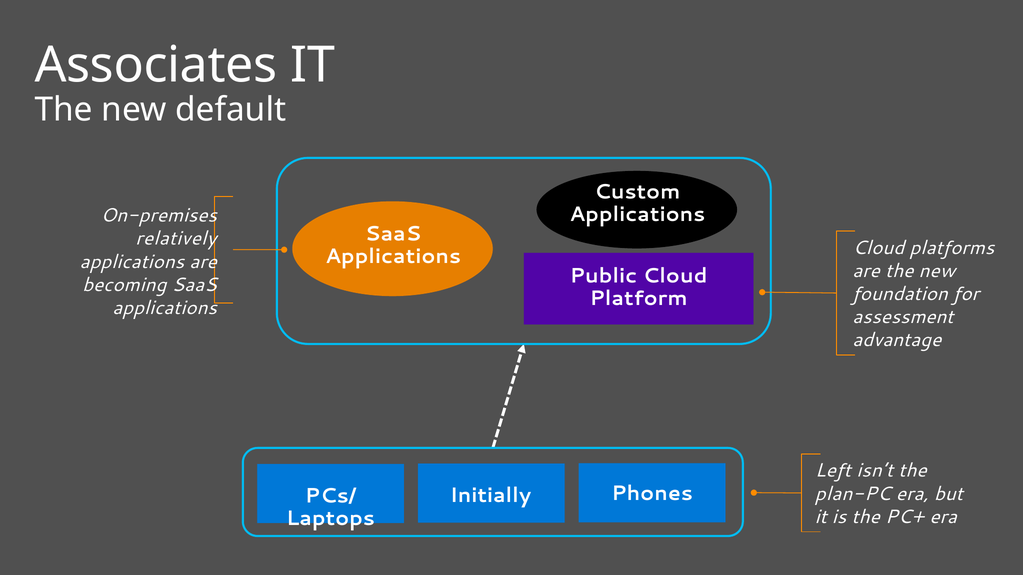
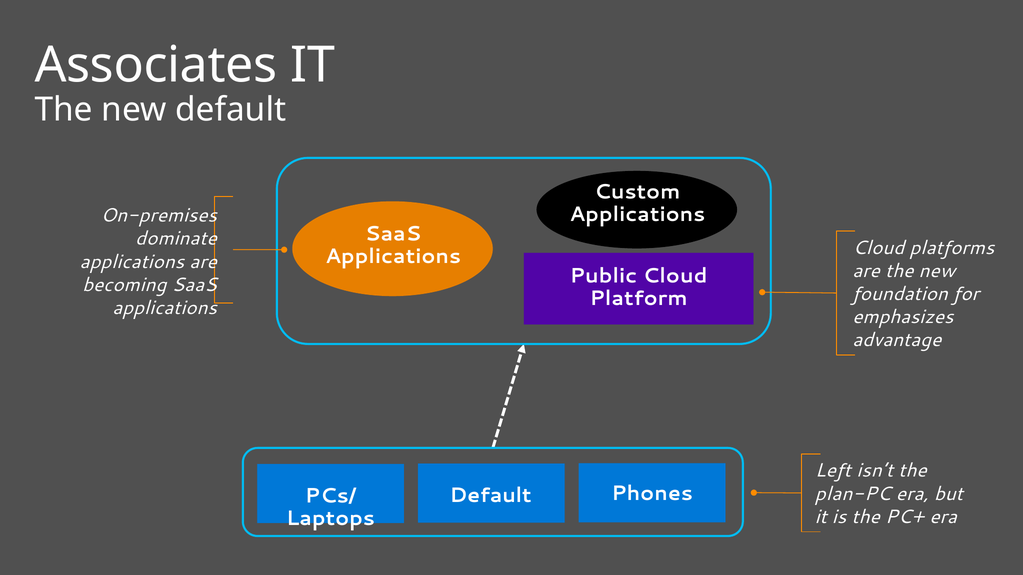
relatively: relatively -> dominate (176, 239)
assessment: assessment -> emphasizes (903, 317)
Initially: Initially -> Default (490, 496)
